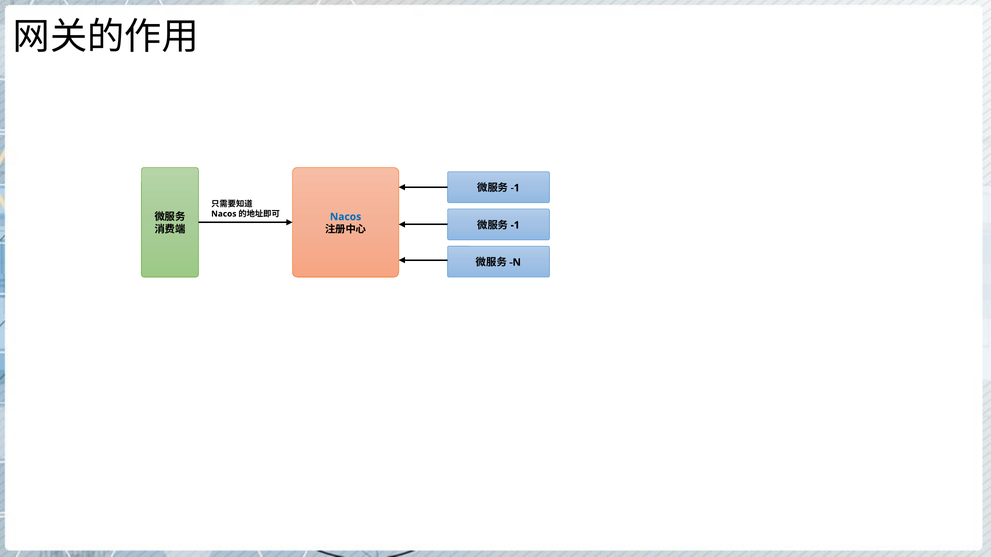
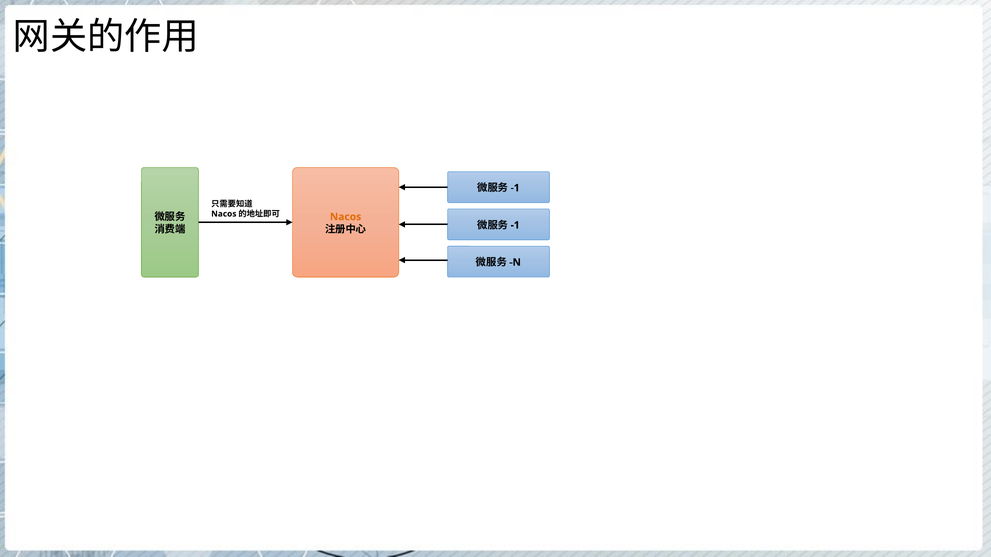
Nacos colour: blue -> orange (346, 217)
